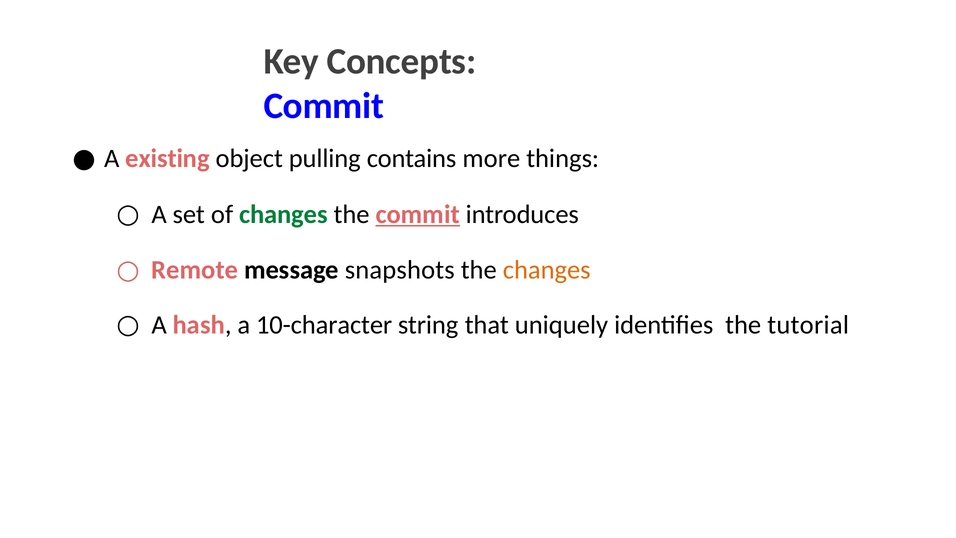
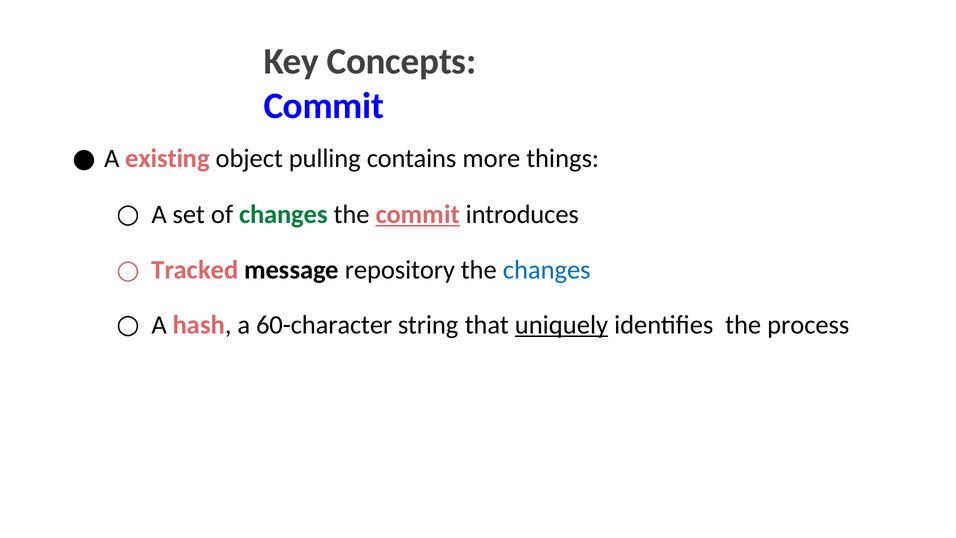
Remote: Remote -> Tracked (195, 270)
snapshots: snapshots -> repository (400, 270)
changes colour: orange -> blue (547, 270)
10-character: 10-character -> 60-character (324, 325)
uniquely underline: none -> present (561, 325)
tutorial: tutorial -> process (808, 325)
